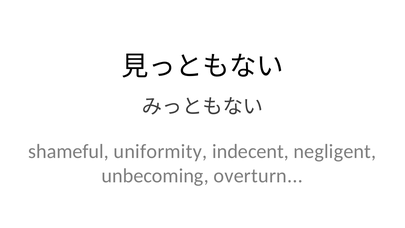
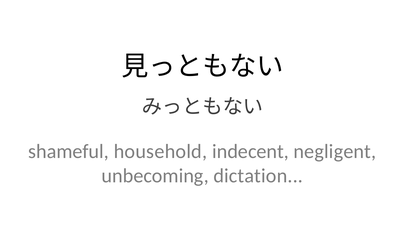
uniformity: uniformity -> household (160, 151)
overturn: overturn -> dictation (258, 176)
